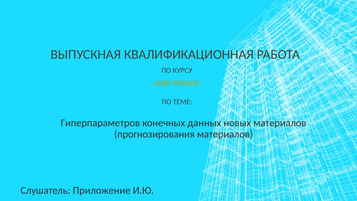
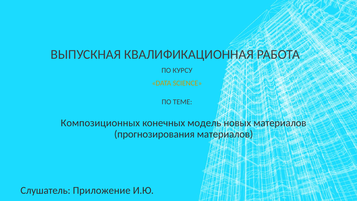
Гиперпараметров: Гиперпараметров -> Композиционных (100, 123)
данных: данных -> модель (204, 123)
